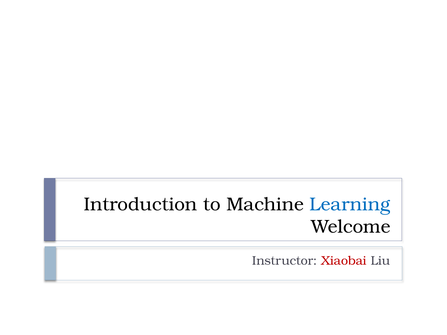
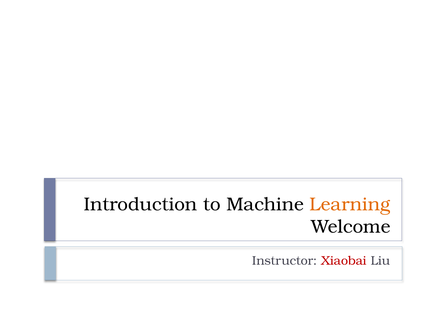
Learning colour: blue -> orange (350, 205)
